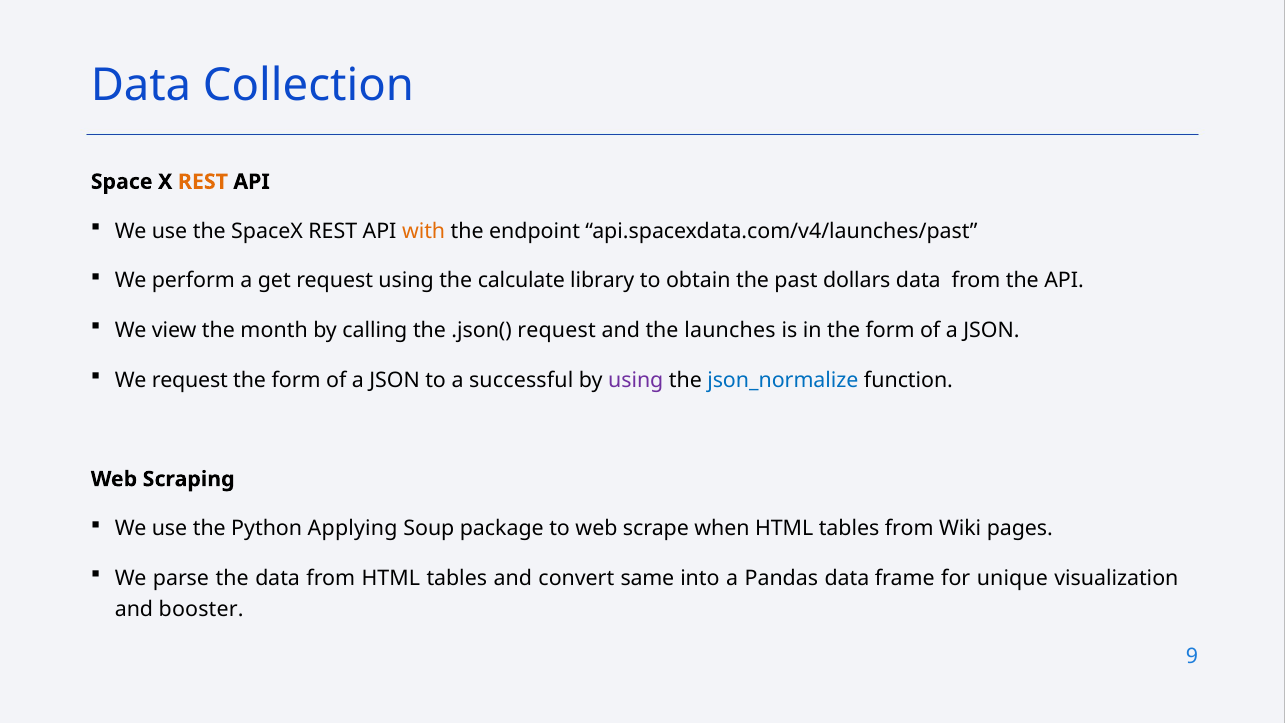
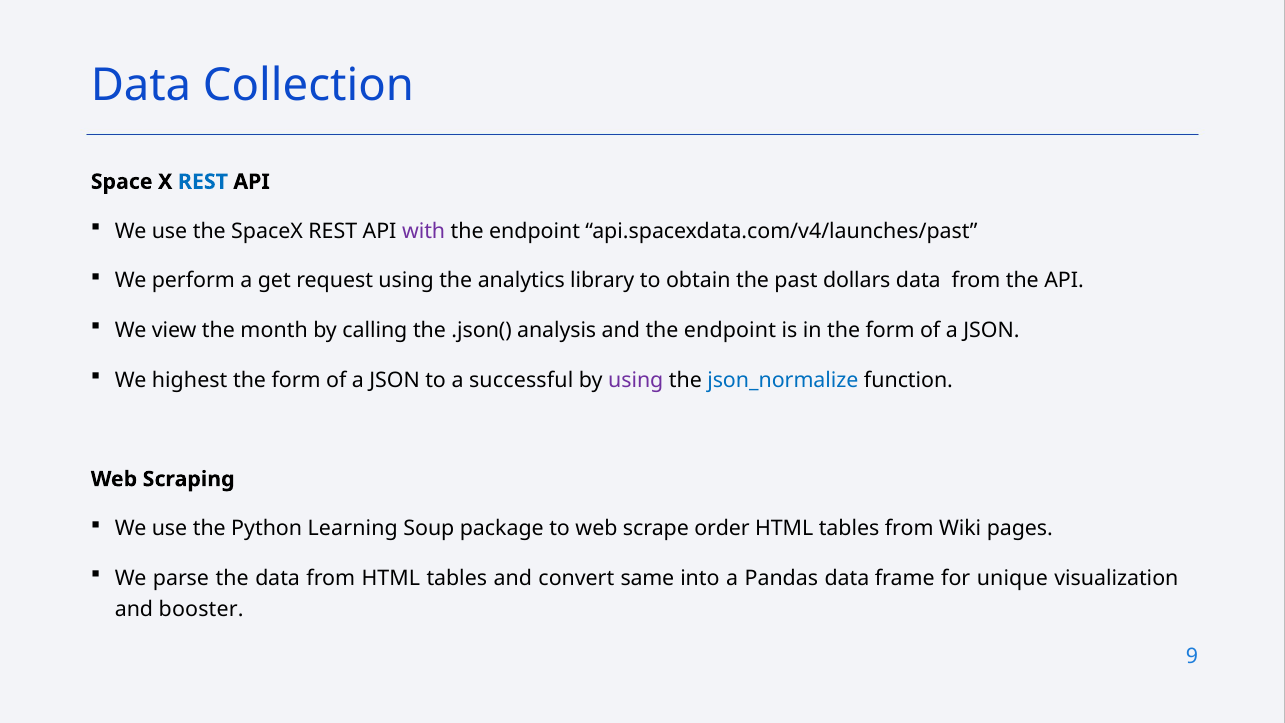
REST colour: orange -> blue (203, 182)
with colour: orange -> purple (424, 231)
calculate: calculate -> analytics (521, 281)
.json( request: request -> analysis (557, 330)
and the launches: launches -> endpoint (730, 330)
We request: request -> highest (190, 380)
Applying: Applying -> Learning (353, 529)
when: when -> order (722, 529)
